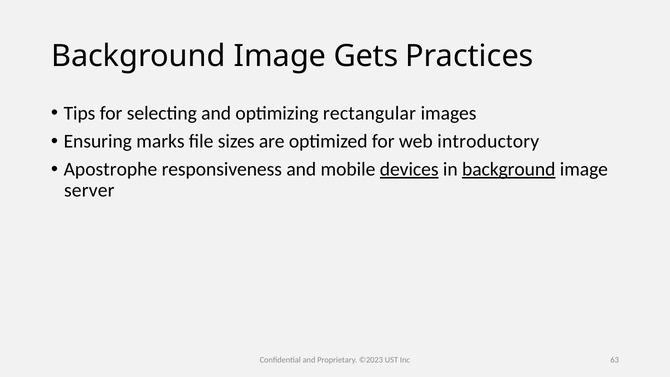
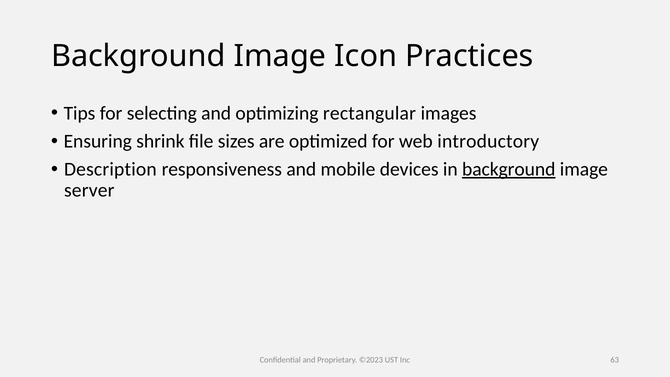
Gets: Gets -> Icon (366, 56)
marks: marks -> shrink (160, 141)
Apostrophe: Apostrophe -> Description (110, 169)
devices underline: present -> none (409, 169)
